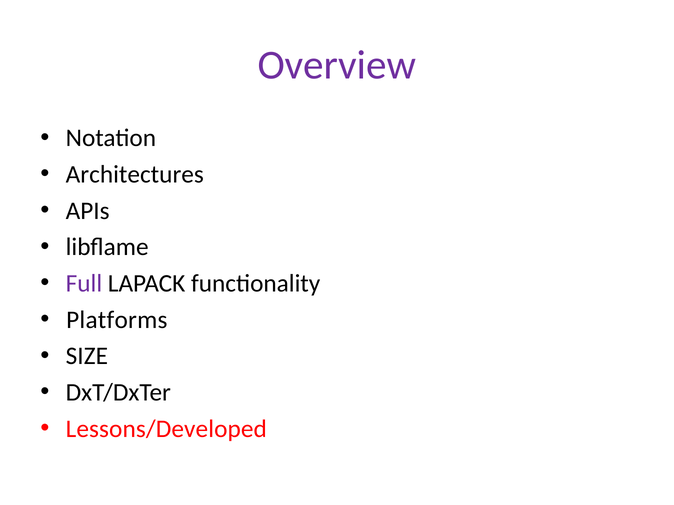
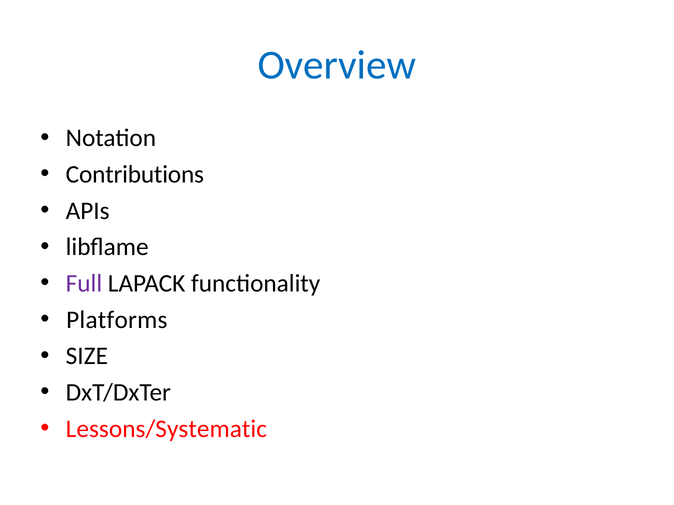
Overview colour: purple -> blue (337, 65)
Architectures: Architectures -> Contributions (135, 175)
Lessons/Developed: Lessons/Developed -> Lessons/Systematic (166, 429)
